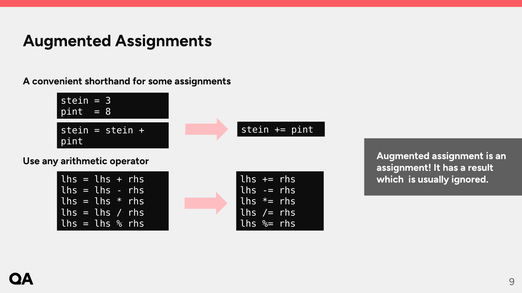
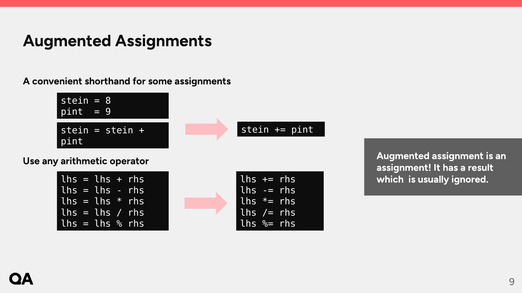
3: 3 -> 8 (108, 101)
8: 8 -> 9 (108, 112)
